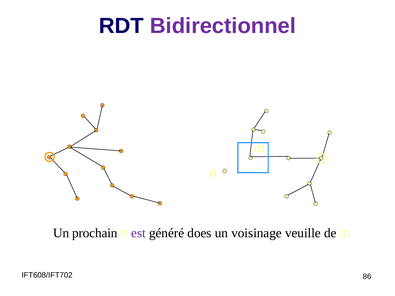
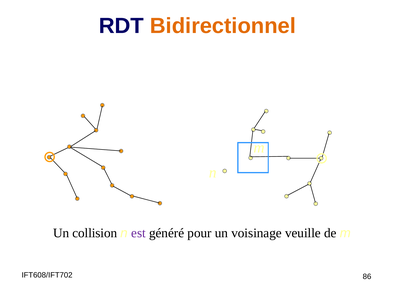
Bidirectionnel colour: purple -> orange (223, 26)
prochain: prochain -> collision (95, 233)
does: does -> pour (200, 233)
